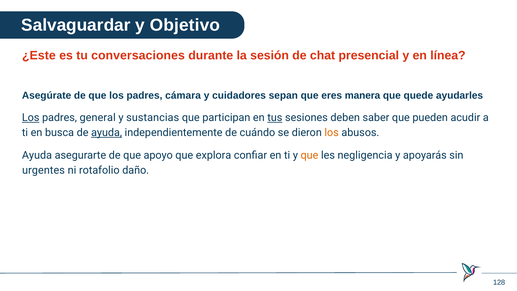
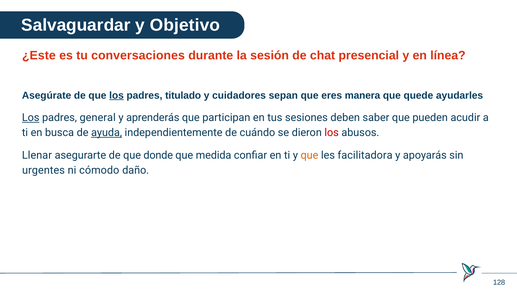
los underline: none -> present (117, 95)
cámara: cámara -> titulado (183, 95)
sustancias: sustancias -> aprenderás (153, 118)
tus underline: present -> none (275, 118)
los colour: orange -> red (332, 133)
Ayuda: Ayuda -> Llenar (37, 155)
apoyo: apoyo -> donde (158, 155)
explora: explora -> medida (214, 155)
negligencia: negligencia -> facilitadora (365, 155)
rotafolio: rotafolio -> cómodo (99, 170)
